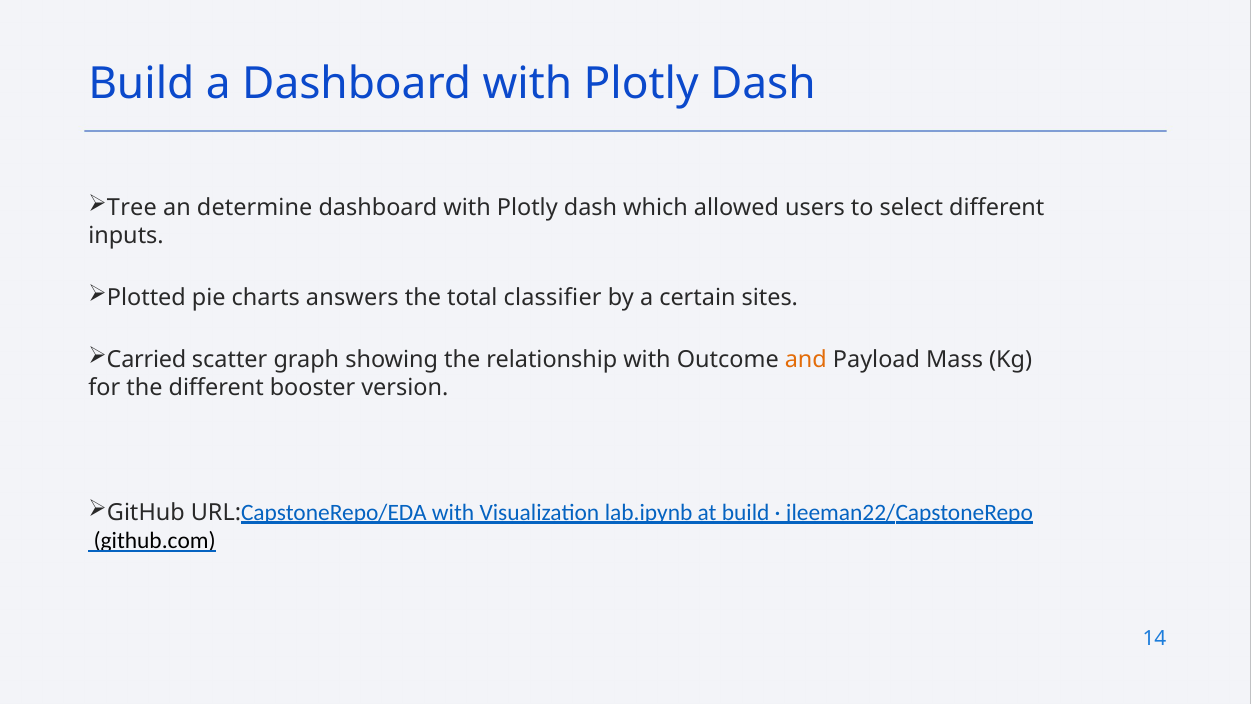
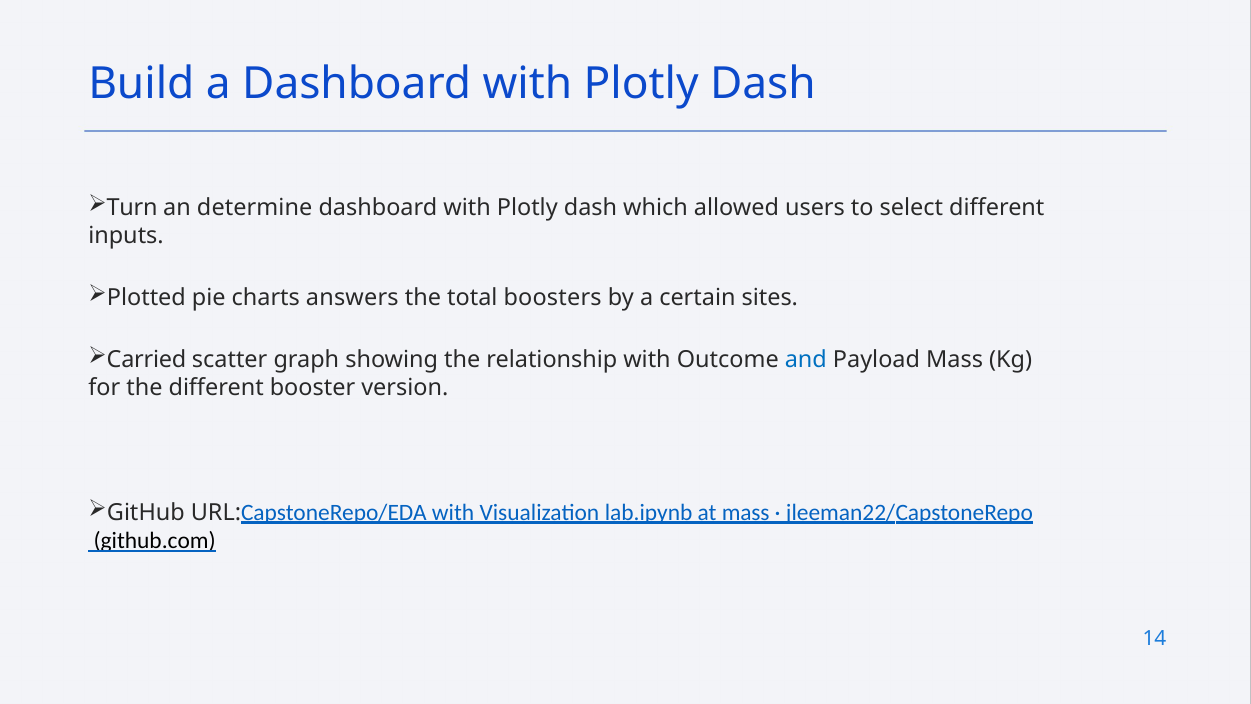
Tree: Tree -> Turn (132, 208)
classifier: classifier -> boosters (553, 298)
and colour: orange -> blue (806, 360)
at build: build -> mass (746, 512)
